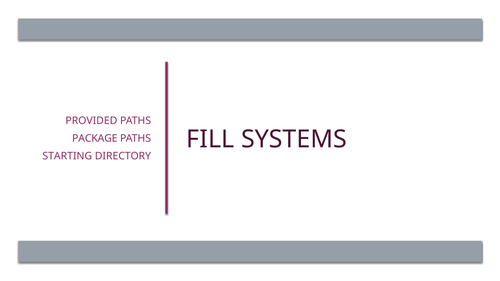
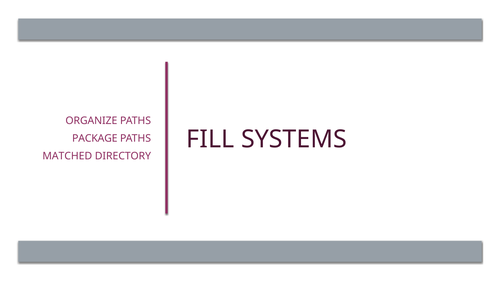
PROVIDED: PROVIDED -> ORGANIZE (91, 121)
STARTING: STARTING -> MATCHED (67, 156)
